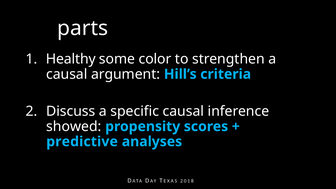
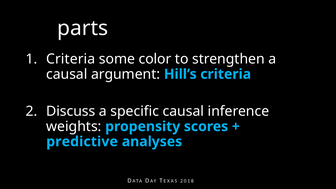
Healthy: Healthy -> Criteria (71, 59)
showed: showed -> weights (74, 126)
